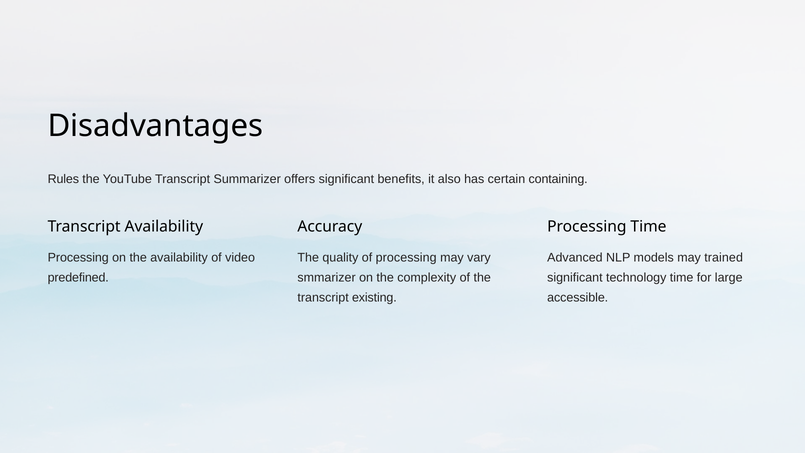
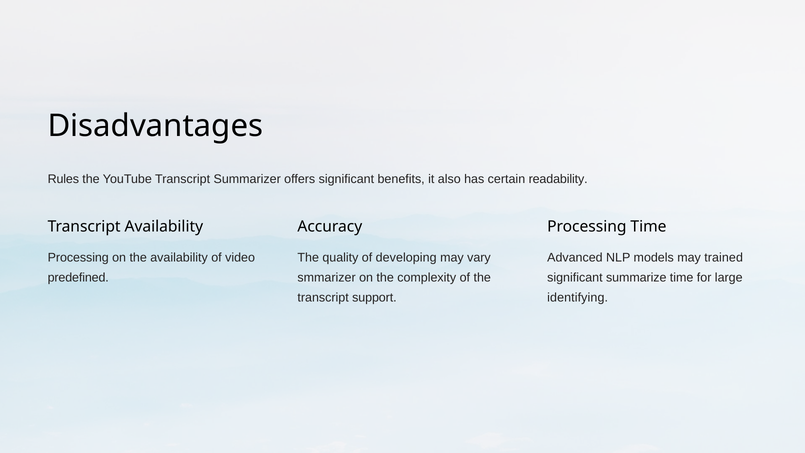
containing: containing -> readability (558, 179)
of processing: processing -> developing (406, 258)
technology: technology -> summarize (636, 278)
existing: existing -> support (374, 298)
accessible: accessible -> identifying (578, 298)
